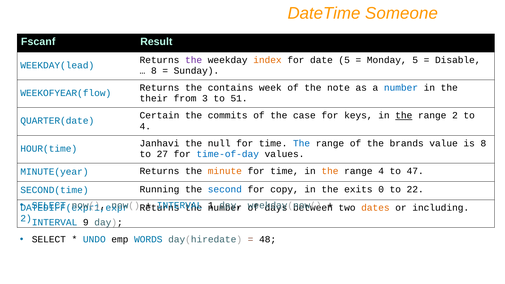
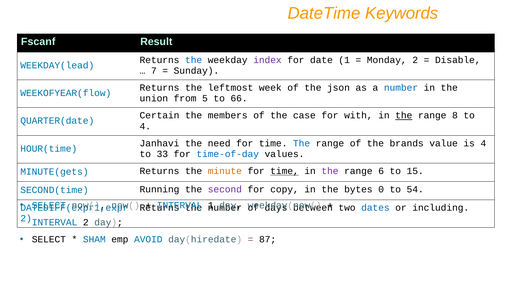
Someone: Someone -> Keywords (402, 13)
the colour: purple -> blue (194, 60)
index colour: orange -> purple (267, 60)
date 5: 5 -> 1 (344, 60)
Monday 5: 5 -> 2 (415, 60)
8: 8 -> 7 (154, 71)
contains: contains -> leftmost (231, 88)
note: note -> json (338, 88)
their: their -> union (154, 98)
3: 3 -> 5 (205, 98)
51: 51 -> 66 (239, 98)
commits: commits -> members (228, 116)
keys: keys -> with (358, 116)
range 2: 2 -> 8 (455, 116)
null: null -> need (219, 143)
is 8: 8 -> 4 (483, 143)
27: 27 -> 33 (162, 154)
MINUTE(year: MINUTE(year -> MINUTE(gets (54, 172)
time underline: none -> present (285, 171)
the colour: orange -> purple (330, 171)
range 4: 4 -> 6 (381, 171)
47: 47 -> 15 (415, 171)
second colour: blue -> purple (225, 189)
exits: exits -> bytes (358, 189)
22: 22 -> 54 (415, 189)
dates colour: orange -> blue (375, 208)
INTERVAL 9: 9 -> 2 (86, 222)
UNDO: UNDO -> SHAM (94, 239)
WORDS: WORDS -> AVOID (148, 239)
48: 48 -> 87 (268, 239)
